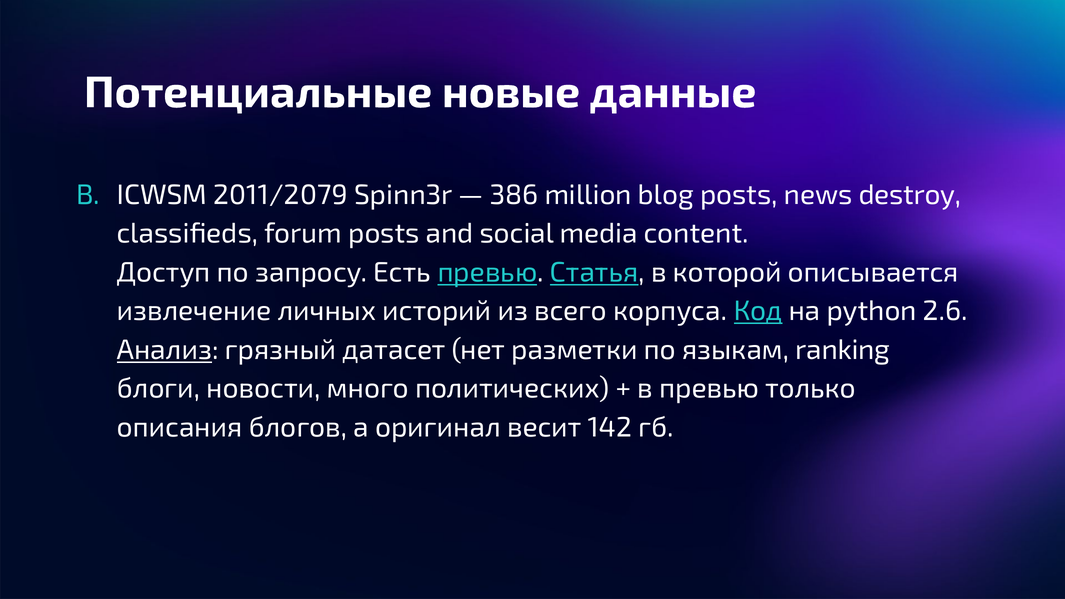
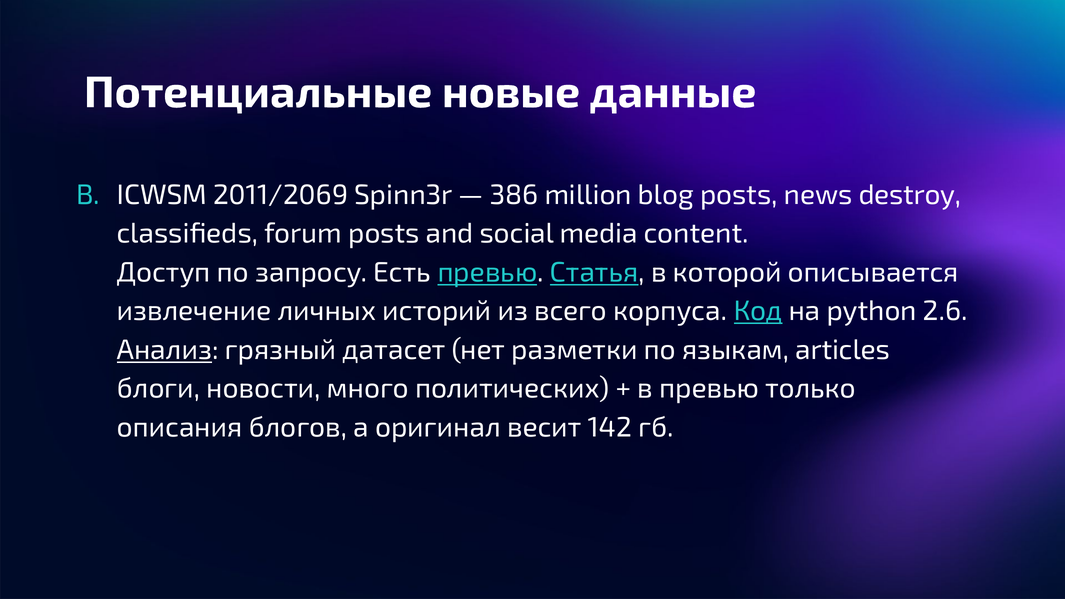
2011/2079: 2011/2079 -> 2011/2069 (281, 195)
ranking: ranking -> articles (843, 350)
